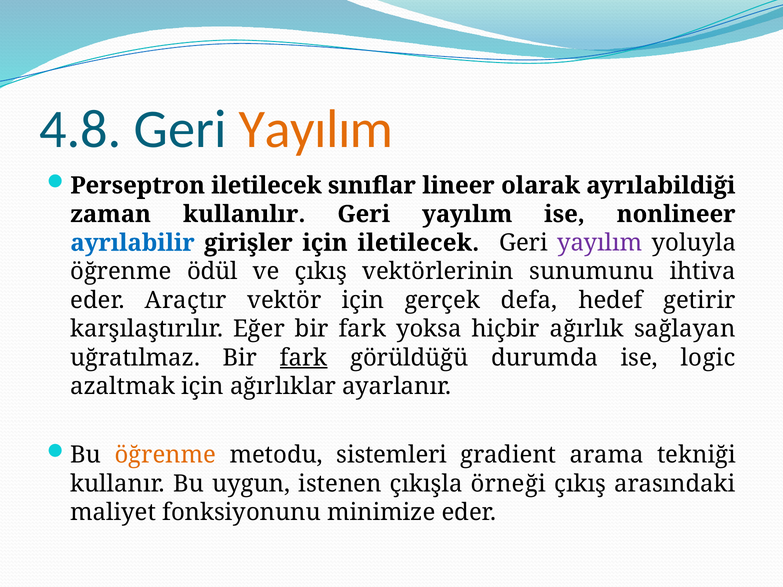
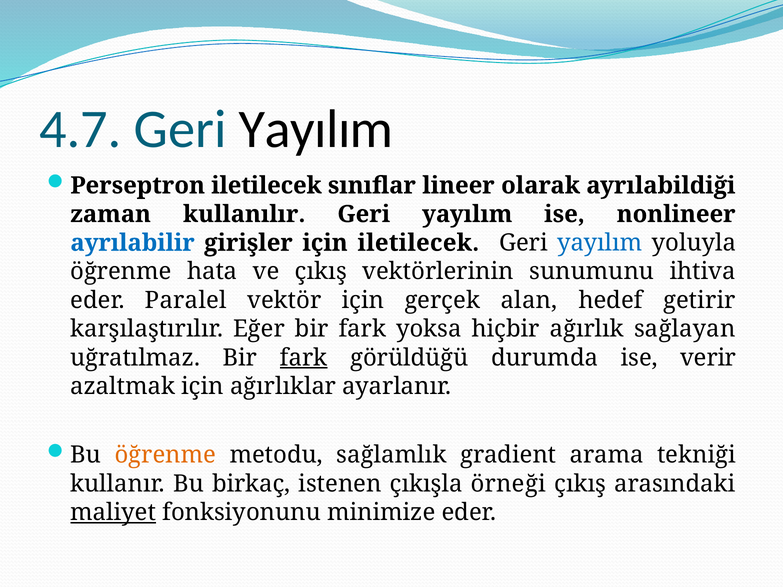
4.8: 4.8 -> 4.7 (80, 129)
Yayılım colour: orange -> black (316, 129)
yayılım colour: purple -> blue (600, 243)
ödül: ödül -> hata (212, 272)
Araçtır: Araçtır -> Paralel (186, 300)
defa: defa -> alan (529, 300)
logic: logic -> verir (708, 358)
sistemleri: sistemleri -> sağlamlık (392, 455)
uygun: uygun -> birkaç (251, 484)
maliyet underline: none -> present (113, 513)
